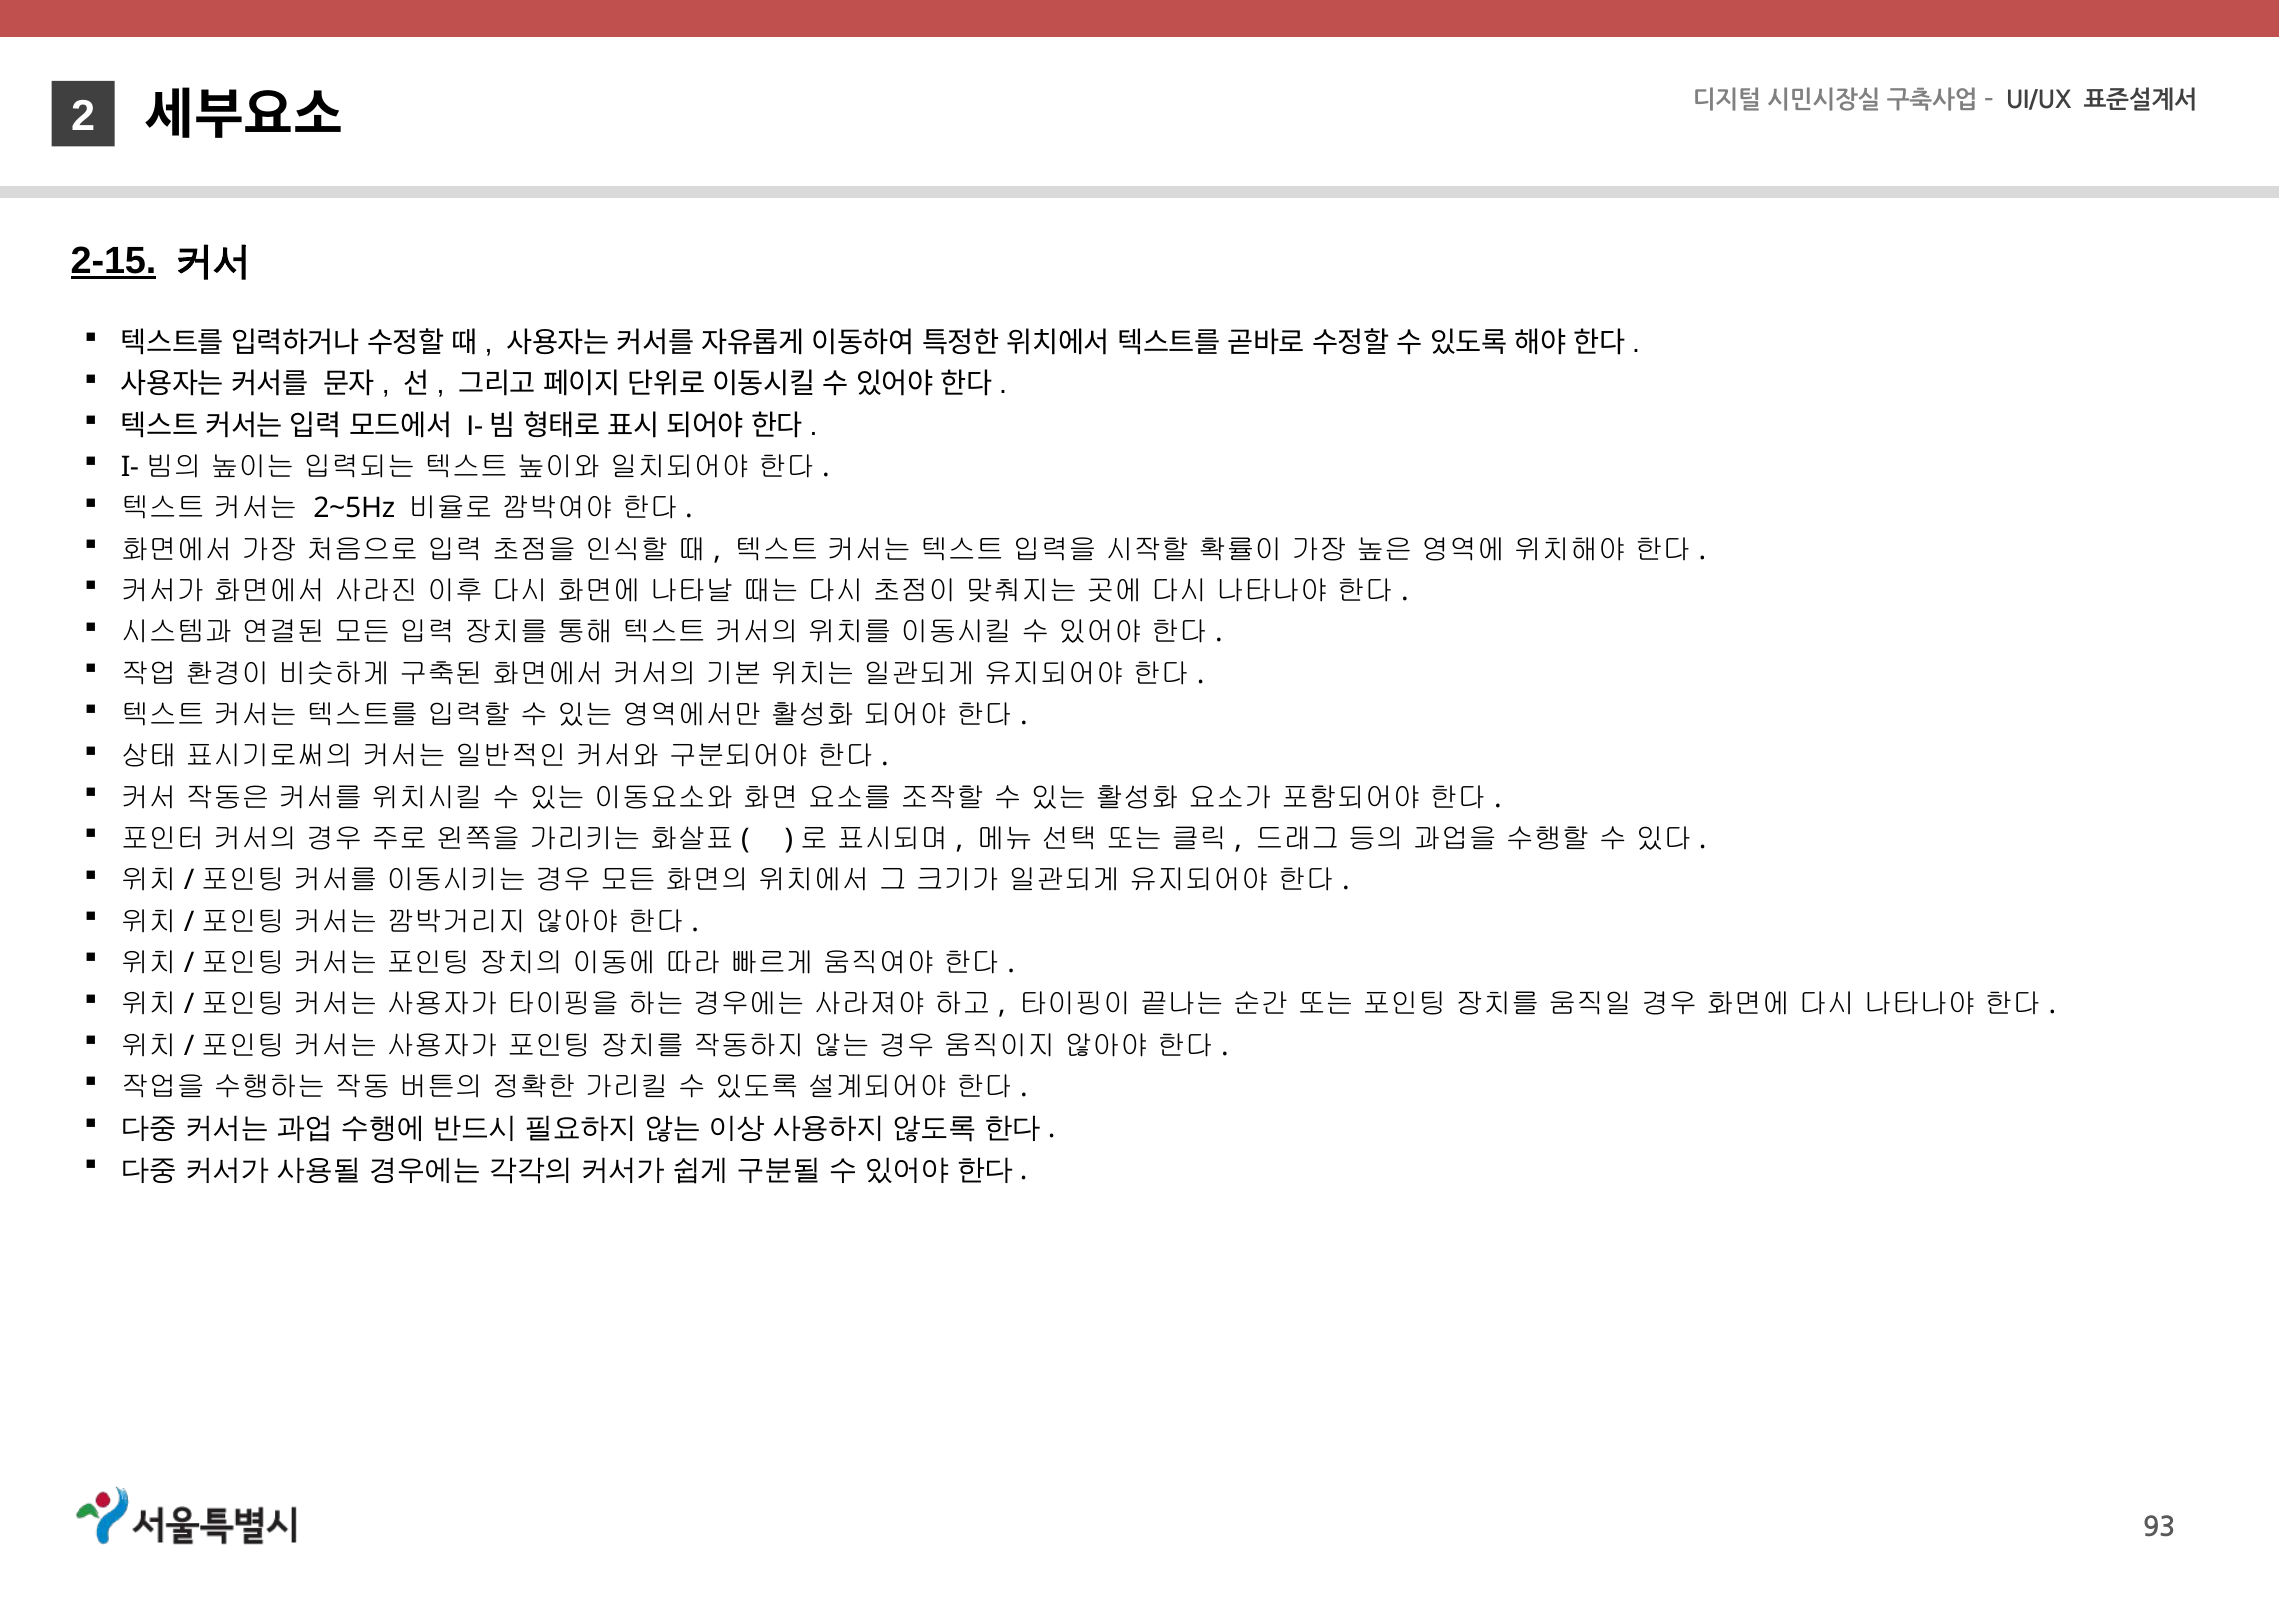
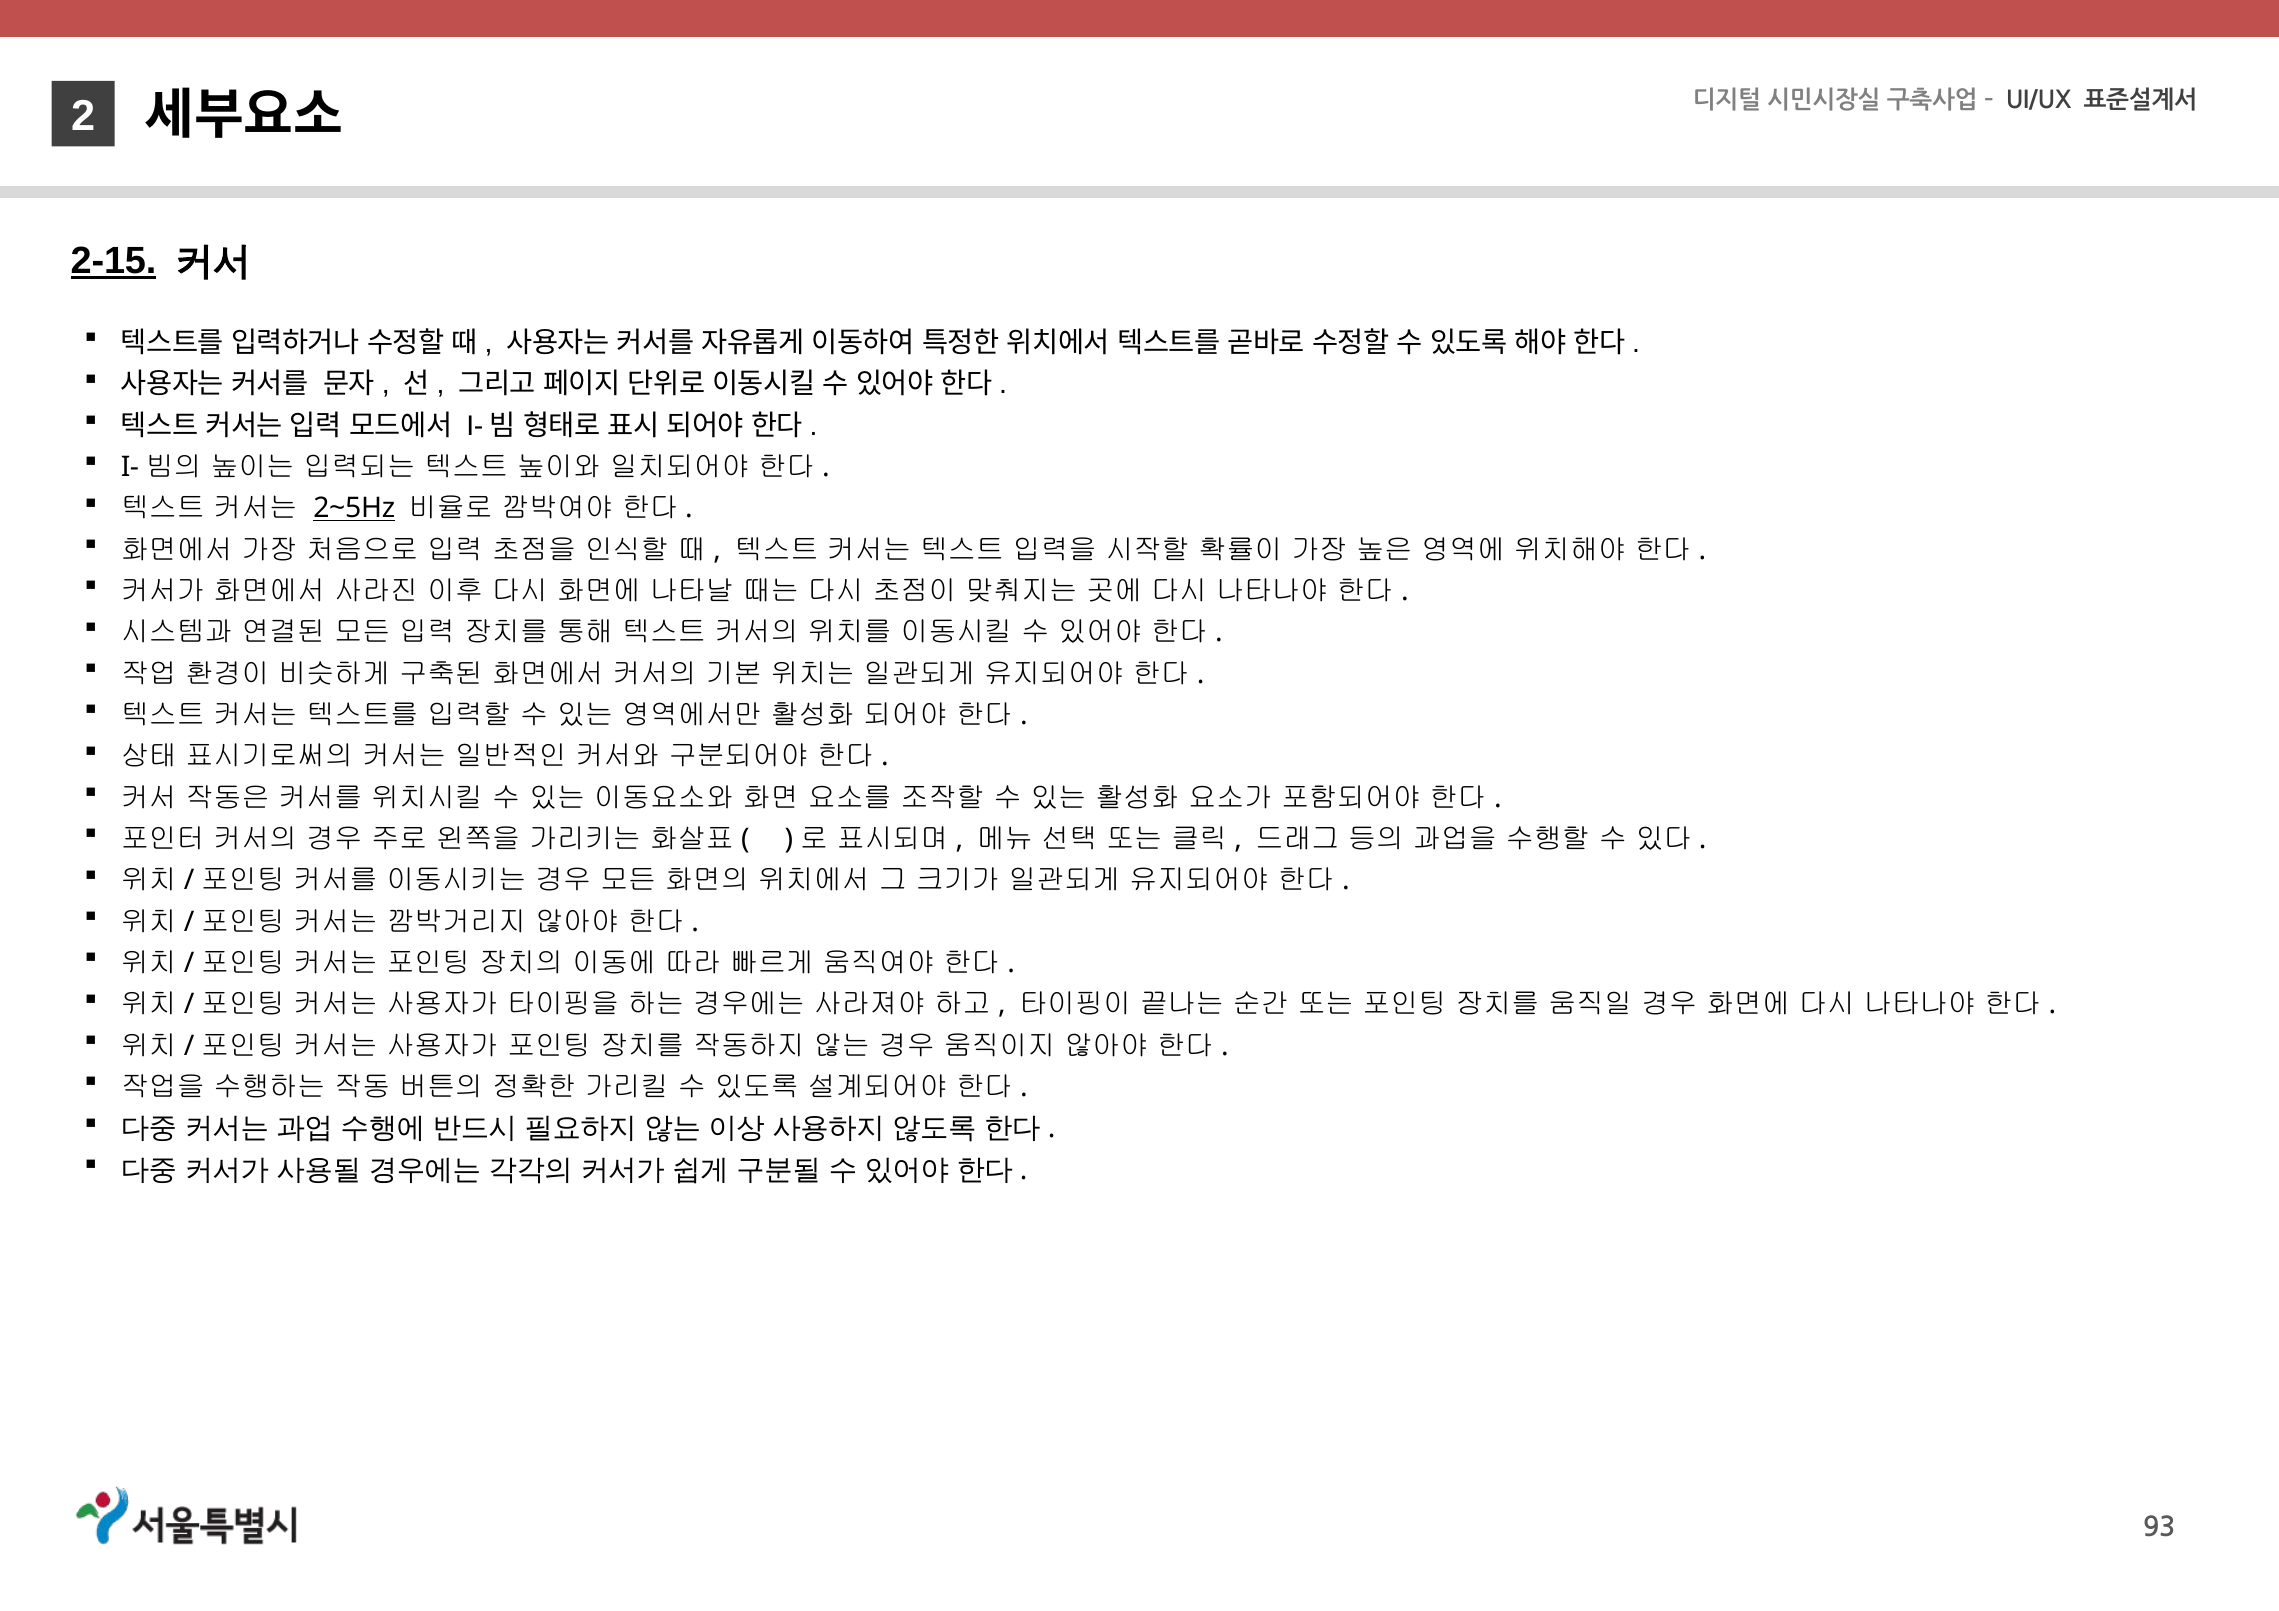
2~5Hz underline: none -> present (354, 509)
